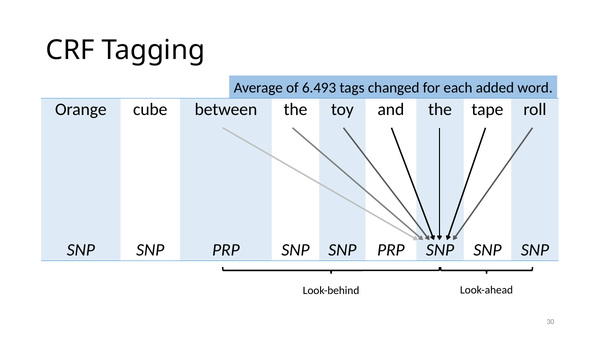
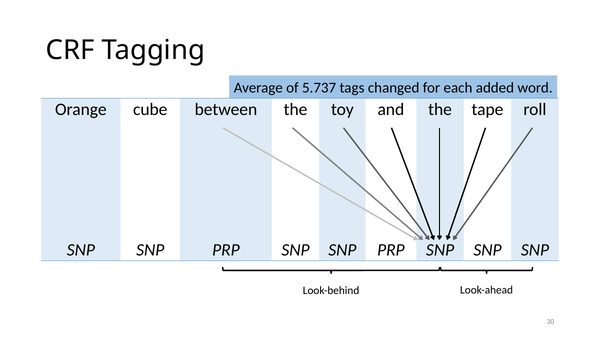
6.493: 6.493 -> 5.737 (319, 88)
